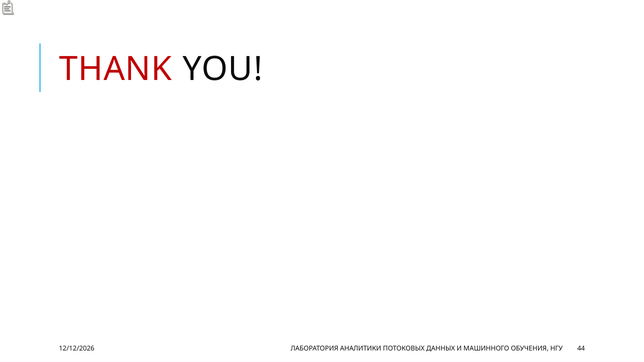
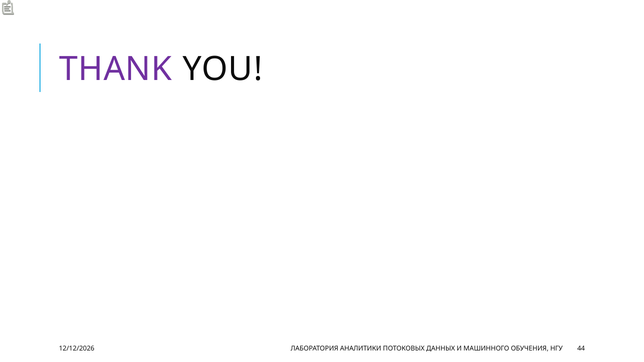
THANK colour: red -> purple (116, 69)
